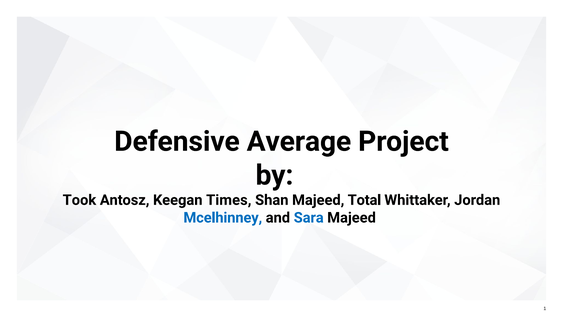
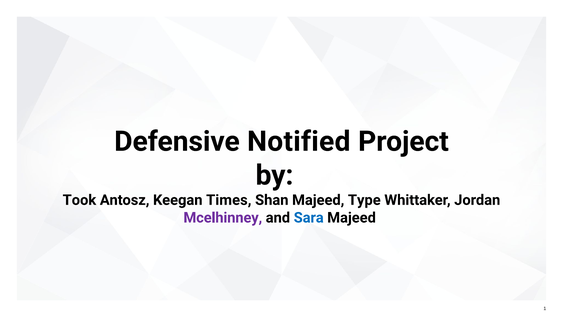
Average: Average -> Notified (299, 141)
Total: Total -> Type (364, 200)
Mcelhinney colour: blue -> purple (223, 218)
